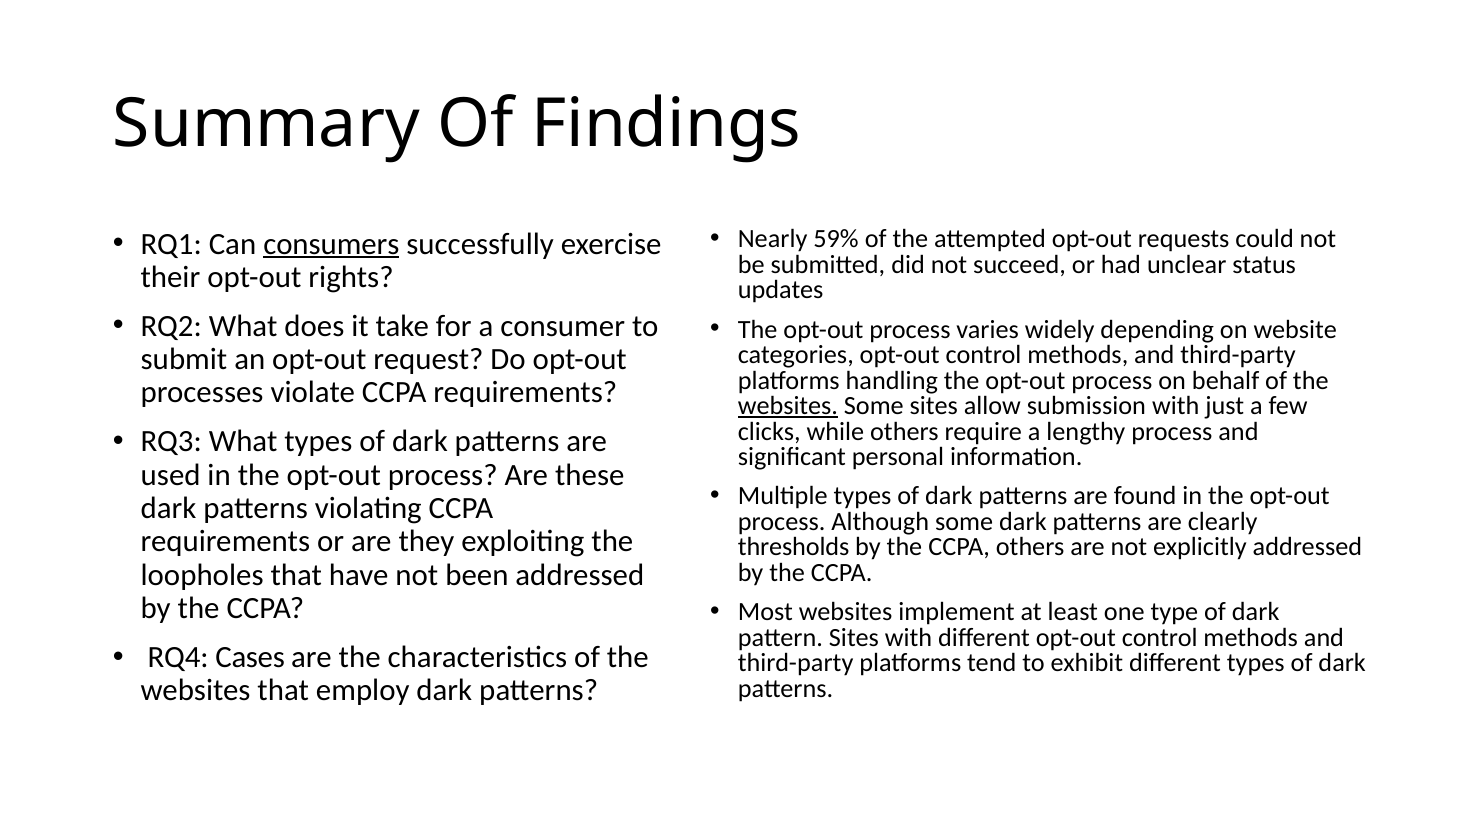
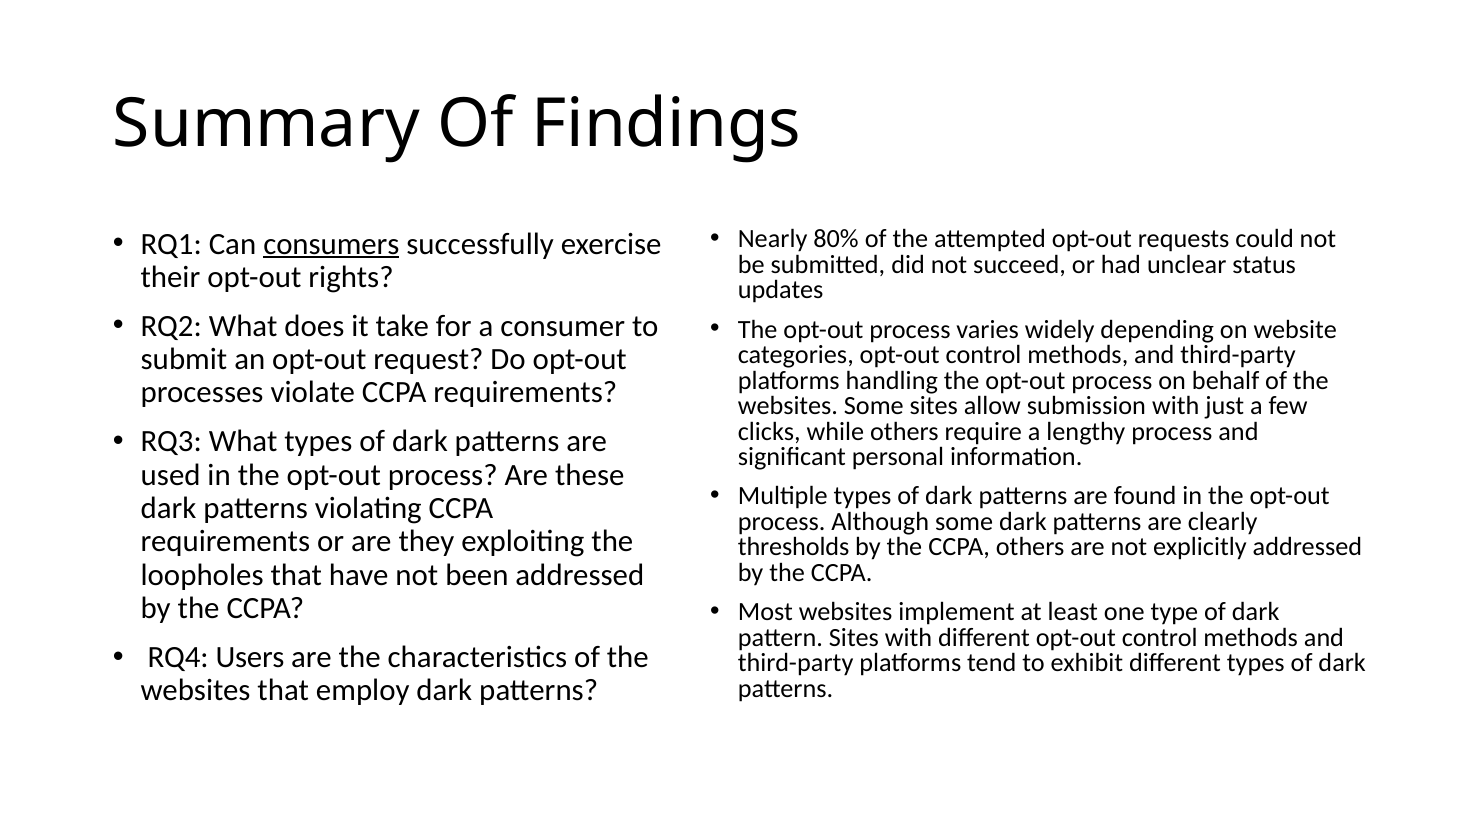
59%: 59% -> 80% (836, 239)
websites underline: present -> none (788, 406)
Cases: Cases -> Users (250, 657)
